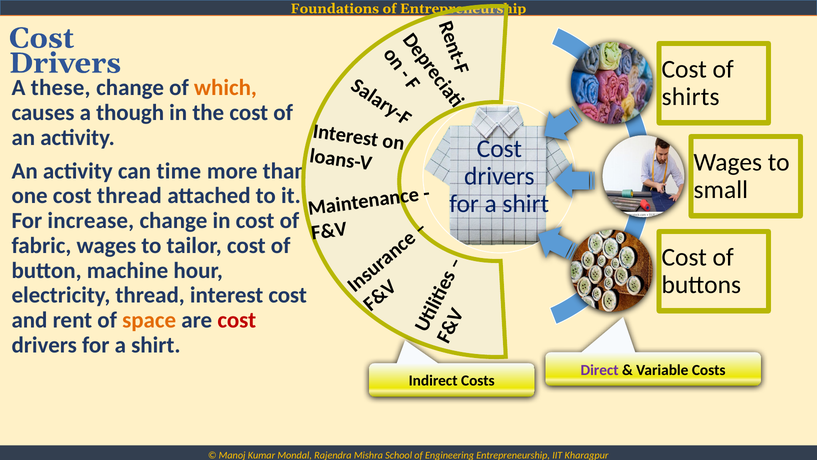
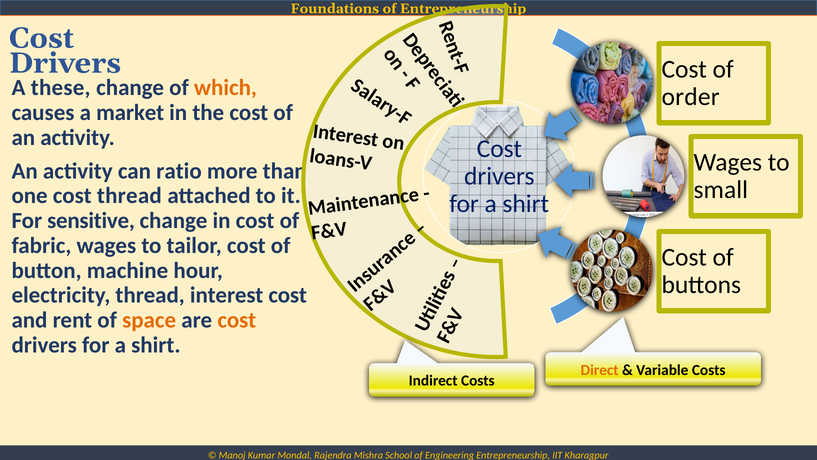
shirts: shirts -> order (691, 97)
though: though -> market (130, 113)
time: time -> ratio (179, 171)
increase: increase -> sensitive (91, 221)
cost colour: red -> orange (237, 320)
Direct colour: purple -> orange (600, 370)
